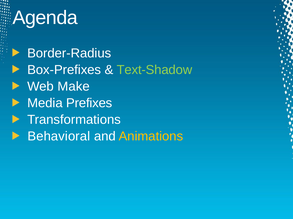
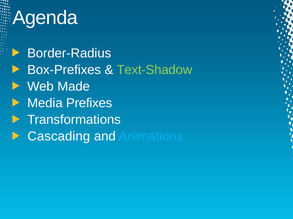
Make: Make -> Made (74, 87)
Behavioral: Behavioral -> Cascading (59, 137)
Animations colour: yellow -> light blue (151, 137)
